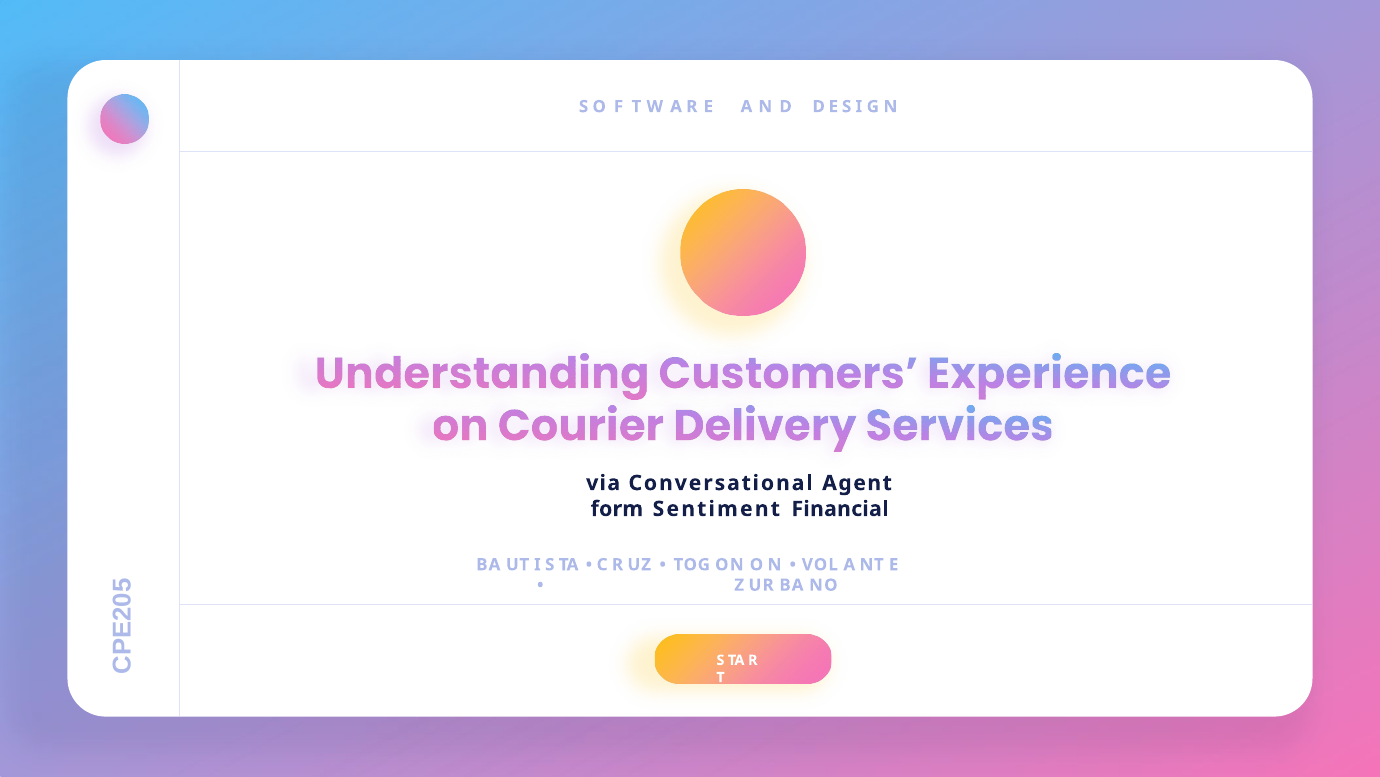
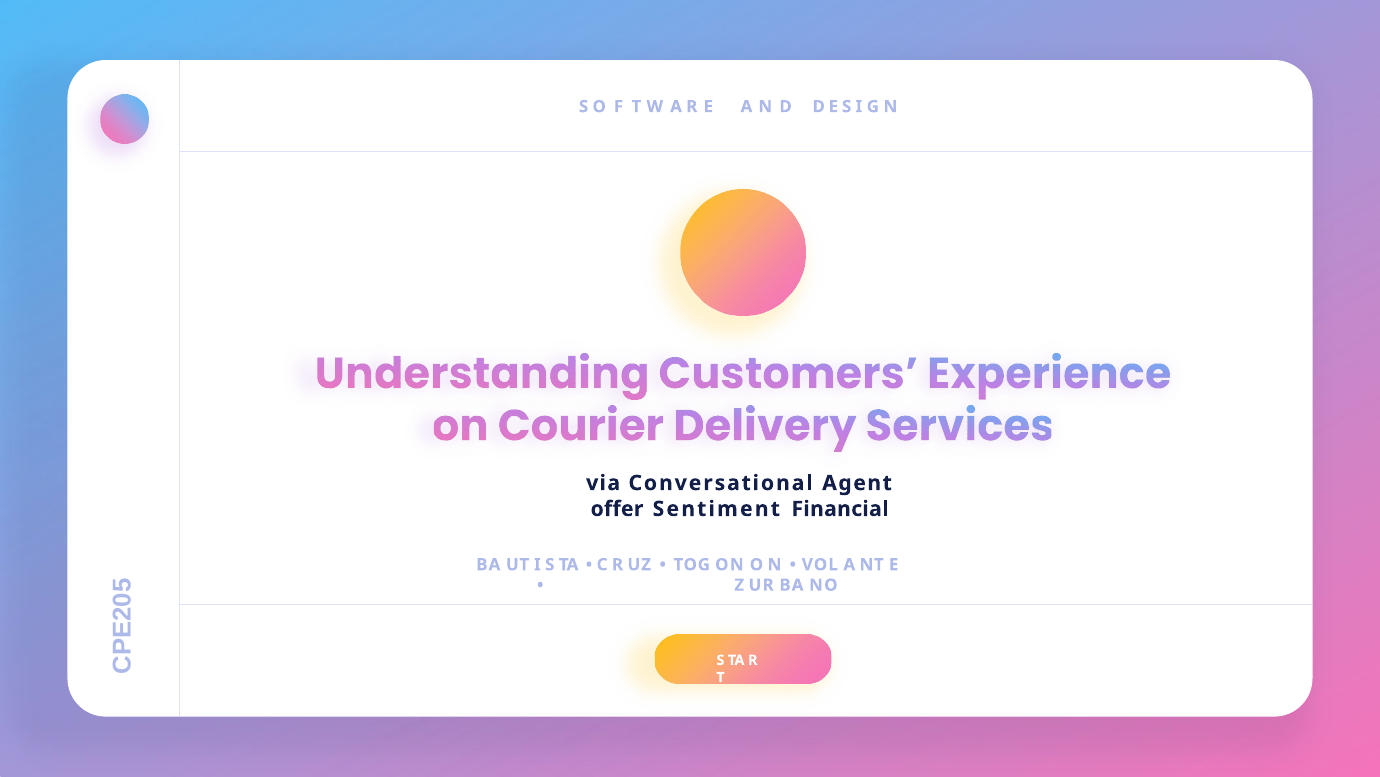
form: form -> offer (617, 509)
